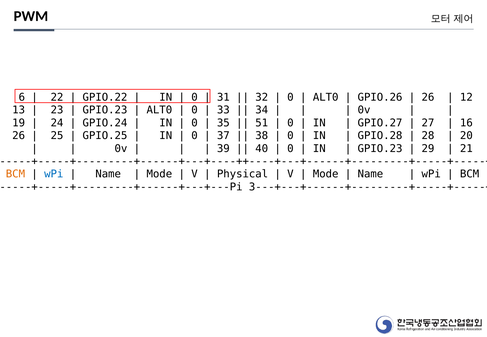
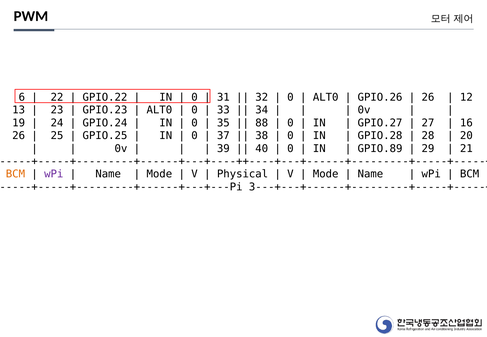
51: 51 -> 88 (262, 123)
GPIO.23: GPIO.23 -> GPIO.89 (380, 149)
wPi colour: blue -> purple (54, 174)
